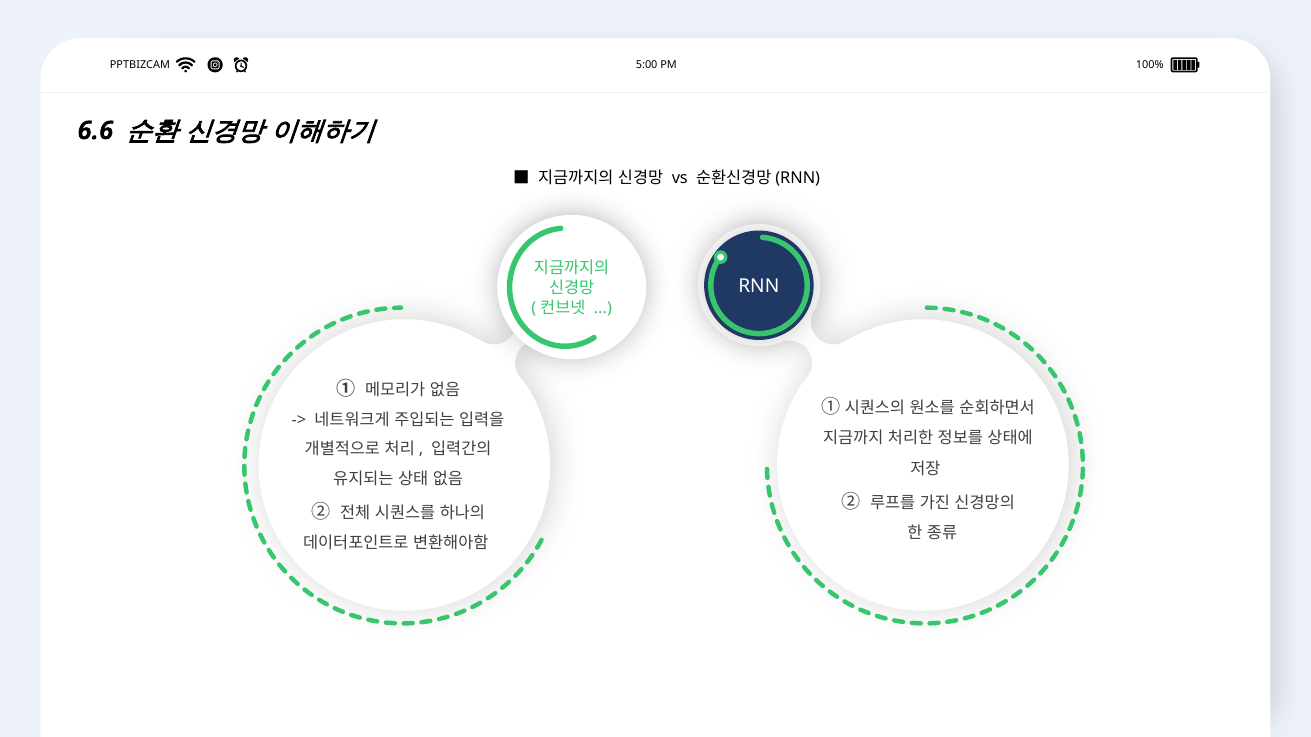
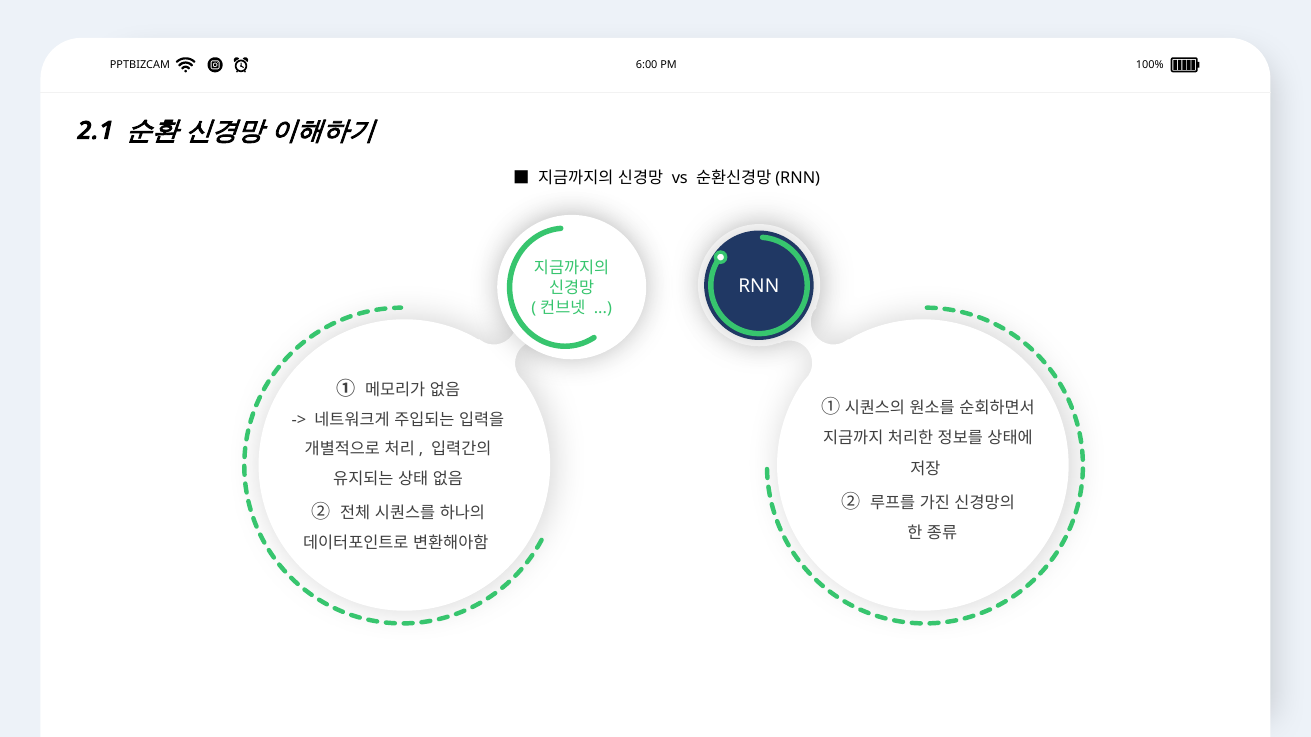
5:00: 5:00 -> 6:00 (647, 65)
6.6: 6.6 -> 2.1 (95, 131)
